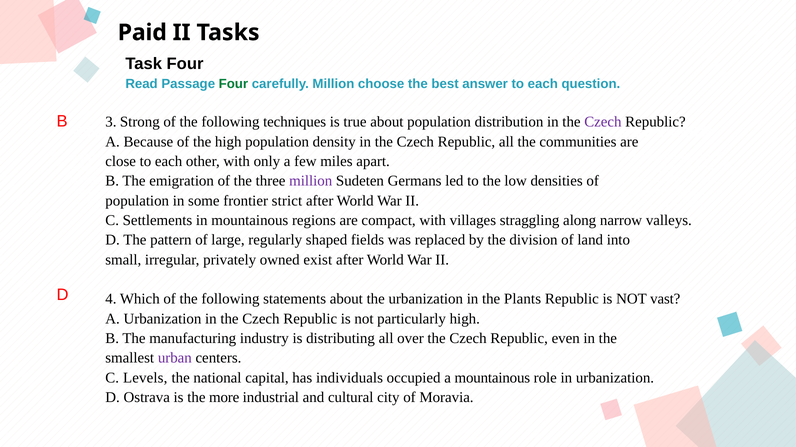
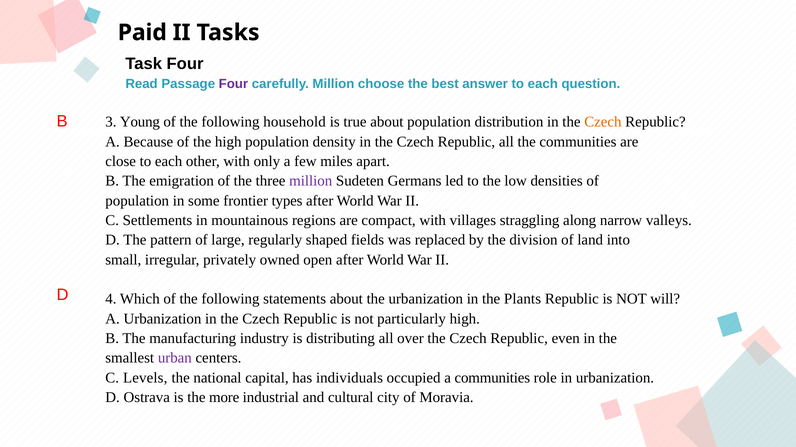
Four colour: green -> purple (233, 84)
Strong: Strong -> Young (140, 122)
techniques: techniques -> household (295, 122)
Czech colour: purple -> orange (603, 122)
strict: strict -> types (287, 201)
exist: exist -> open (318, 260)
vast: vast -> will (665, 299)
a mountainous: mountainous -> communities (492, 378)
